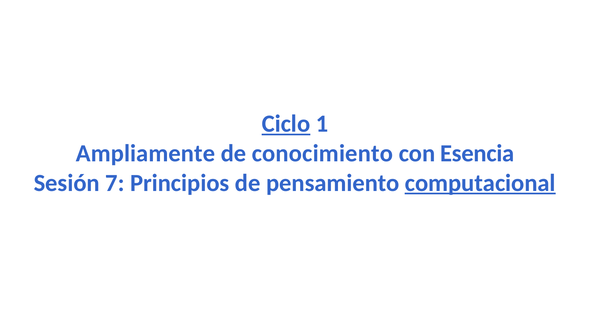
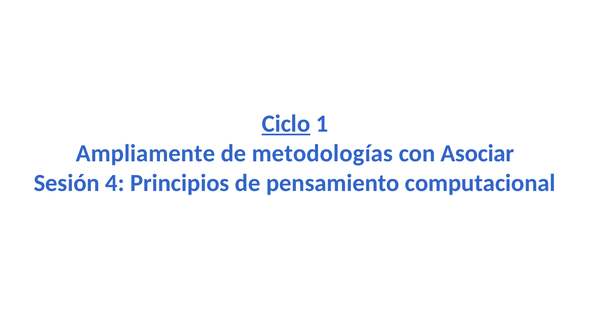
conocimiento: conocimiento -> metodologías (322, 153)
Esencia: Esencia -> Asociar (477, 153)
7: 7 -> 4 (115, 183)
computacional underline: present -> none (480, 183)
